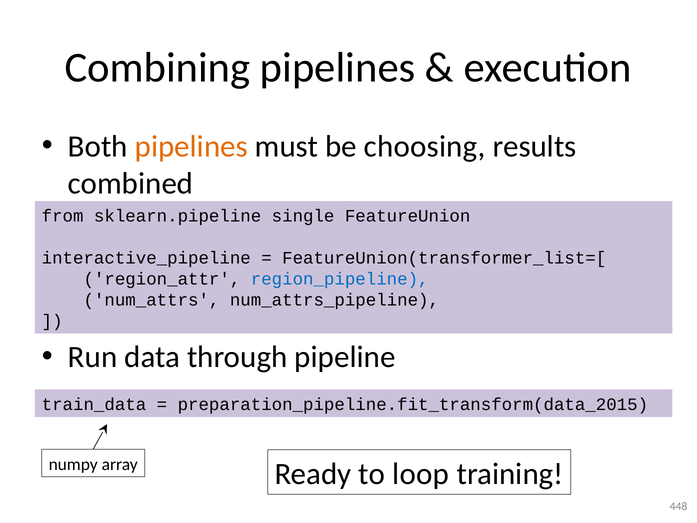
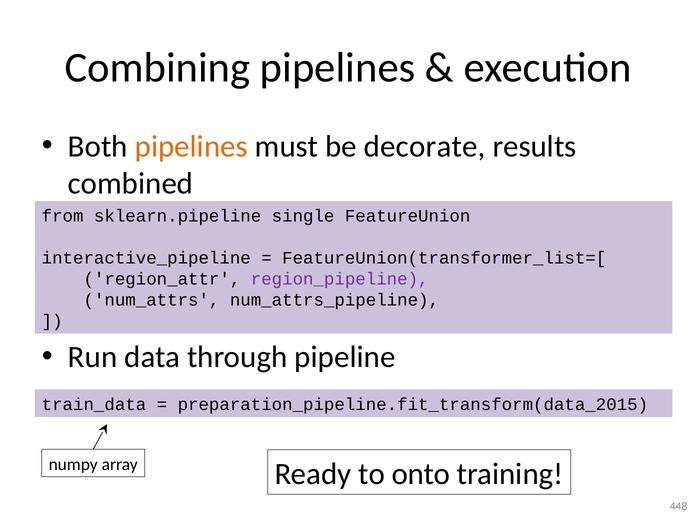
choosing: choosing -> decorate (425, 146)
region_pipeline colour: blue -> purple (340, 279)
loop: loop -> onto (421, 474)
